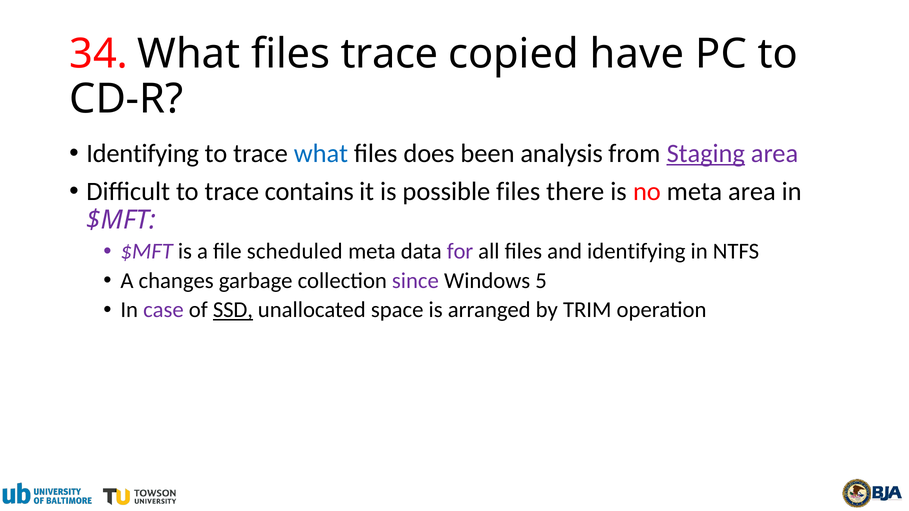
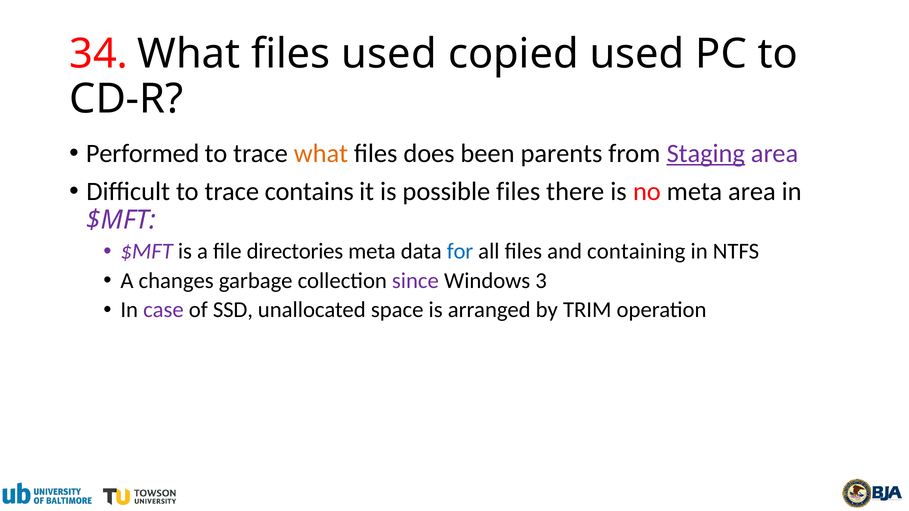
files trace: trace -> used (389, 54)
copied have: have -> used (637, 54)
Identifying: Identifying -> Performed (143, 154)
what colour: blue -> orange (321, 154)
analysis: analysis -> parents (561, 154)
scheduled: scheduled -> directories (295, 252)
for colour: purple -> blue (460, 252)
and identifying: identifying -> containing (636, 252)
5: 5 -> 3 (541, 281)
SSD underline: present -> none (233, 310)
